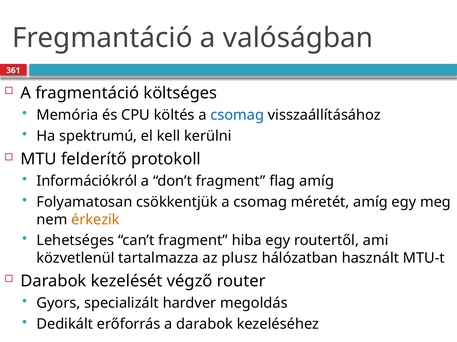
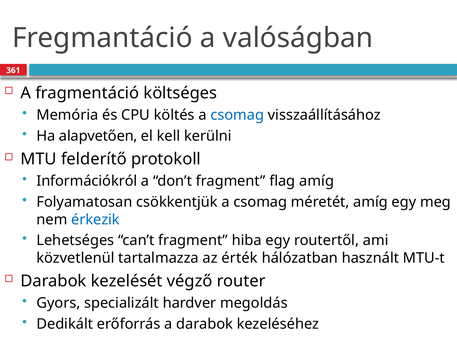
spektrumú: spektrumú -> alapvetően (98, 136)
érkezik colour: orange -> blue (95, 220)
plusz: plusz -> érték (240, 259)
